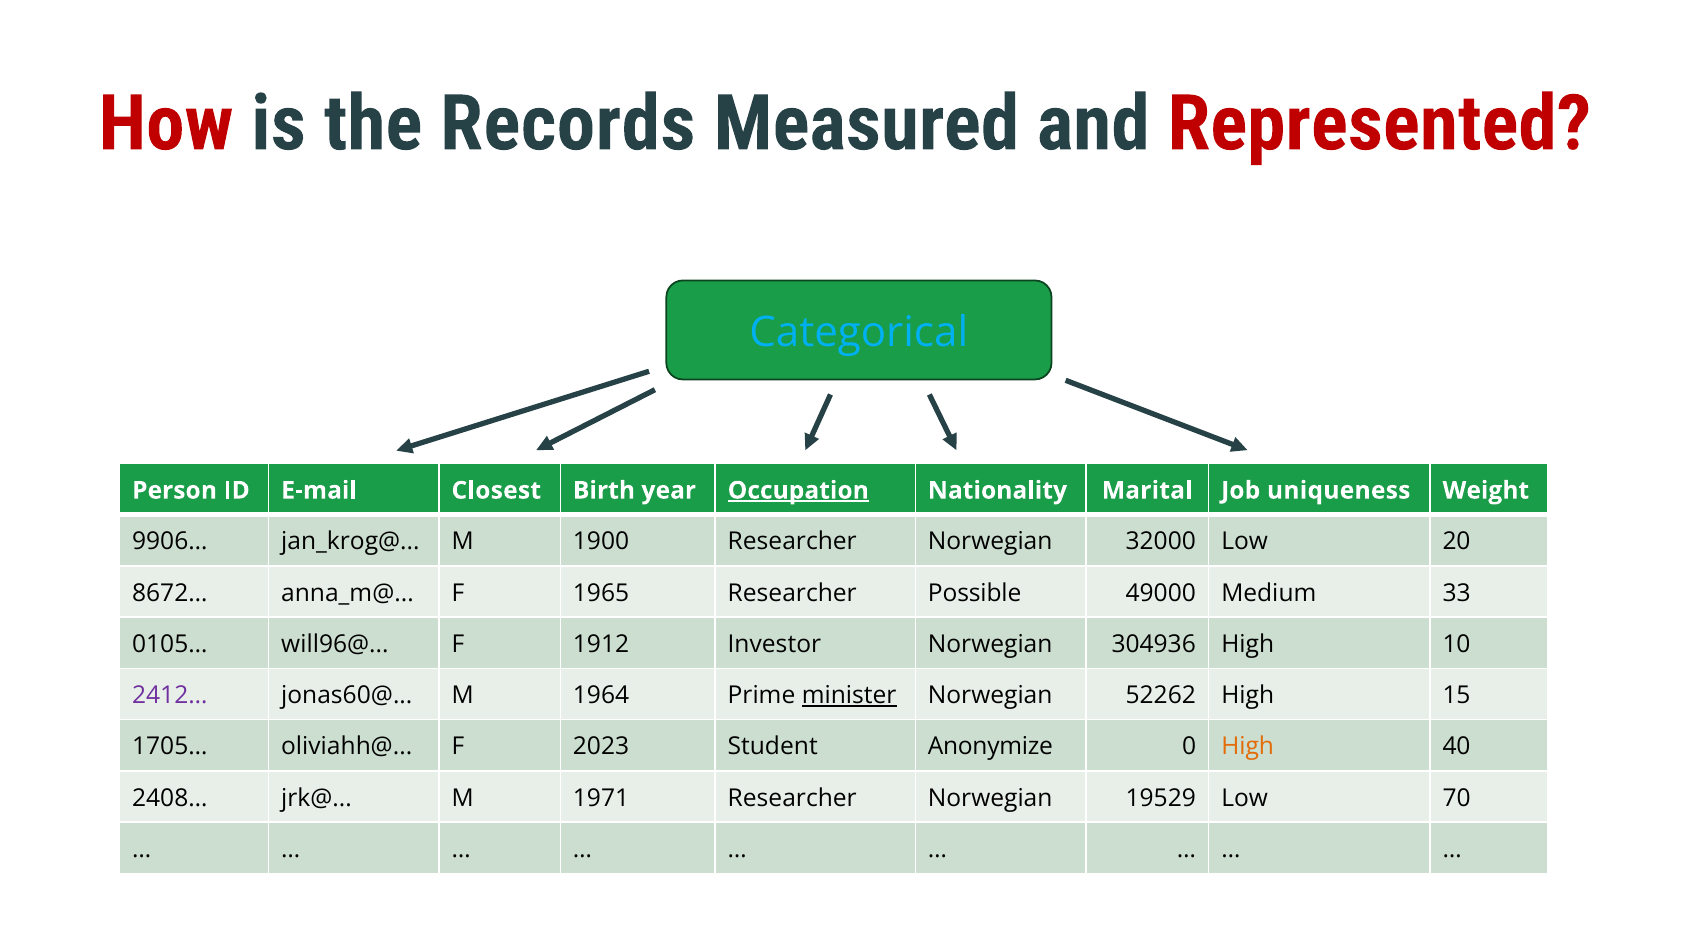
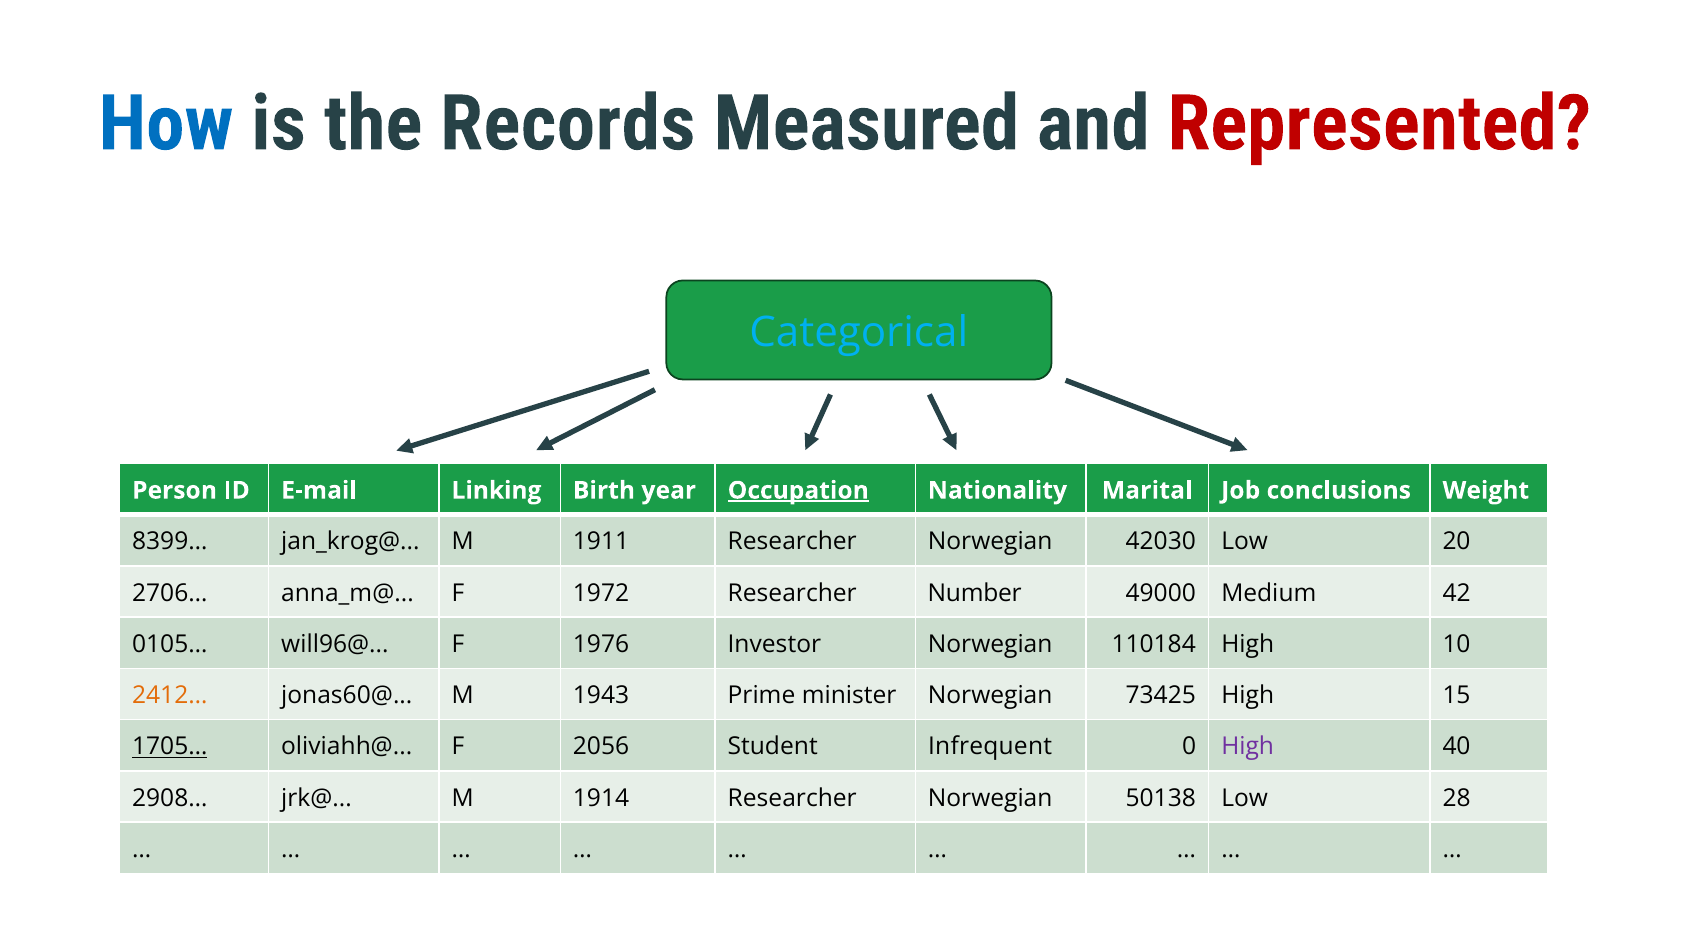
How colour: red -> blue (166, 124)
Closest: Closest -> Linking (496, 491)
uniqueness: uniqueness -> conclusions (1339, 491)
9906…: 9906… -> 8399… (170, 542)
1900: 1900 -> 1911 (601, 542)
32000: 32000 -> 42030 (1161, 542)
8672…: 8672… -> 2706… (170, 593)
1965: 1965 -> 1972 (601, 593)
Possible: Possible -> Number (975, 593)
33: 33 -> 42 (1457, 593)
1912: 1912 -> 1976 (601, 644)
304936: 304936 -> 110184 (1154, 644)
2412… colour: purple -> orange (170, 696)
1964: 1964 -> 1943 (601, 696)
minister underline: present -> none (849, 696)
52262: 52262 -> 73425 (1161, 696)
1705… underline: none -> present (170, 747)
2023: 2023 -> 2056 (601, 747)
Anonymize: Anonymize -> Infrequent (990, 747)
High colour: orange -> purple (1248, 747)
2408…: 2408… -> 2908… (170, 798)
1971: 1971 -> 1914 (601, 798)
19529: 19529 -> 50138 (1161, 798)
70: 70 -> 28 (1457, 798)
